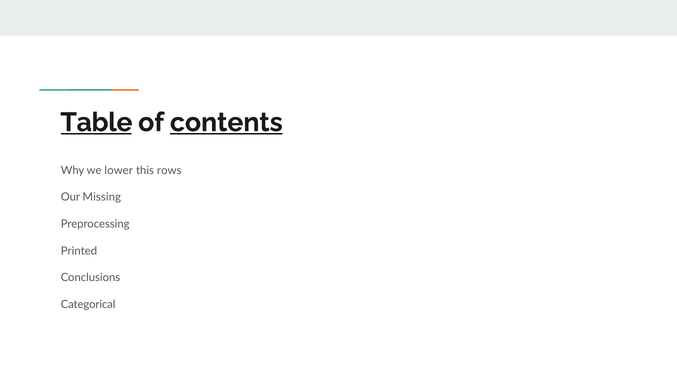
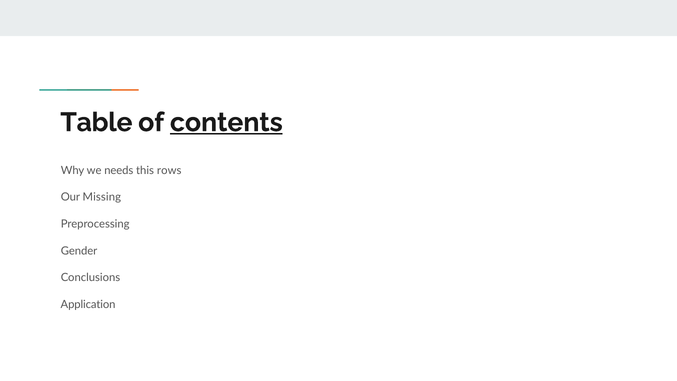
Table underline: present -> none (96, 122)
lower: lower -> needs (119, 170)
Printed: Printed -> Gender (79, 251)
Categorical: Categorical -> Application (88, 304)
